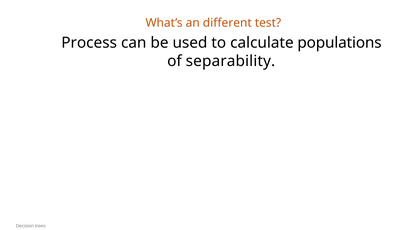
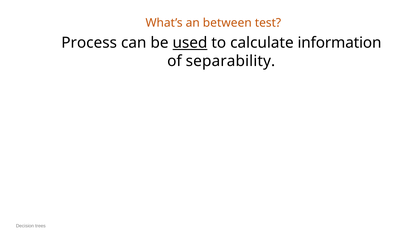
different: different -> between (227, 23)
used underline: none -> present (190, 43)
populations: populations -> information (340, 43)
